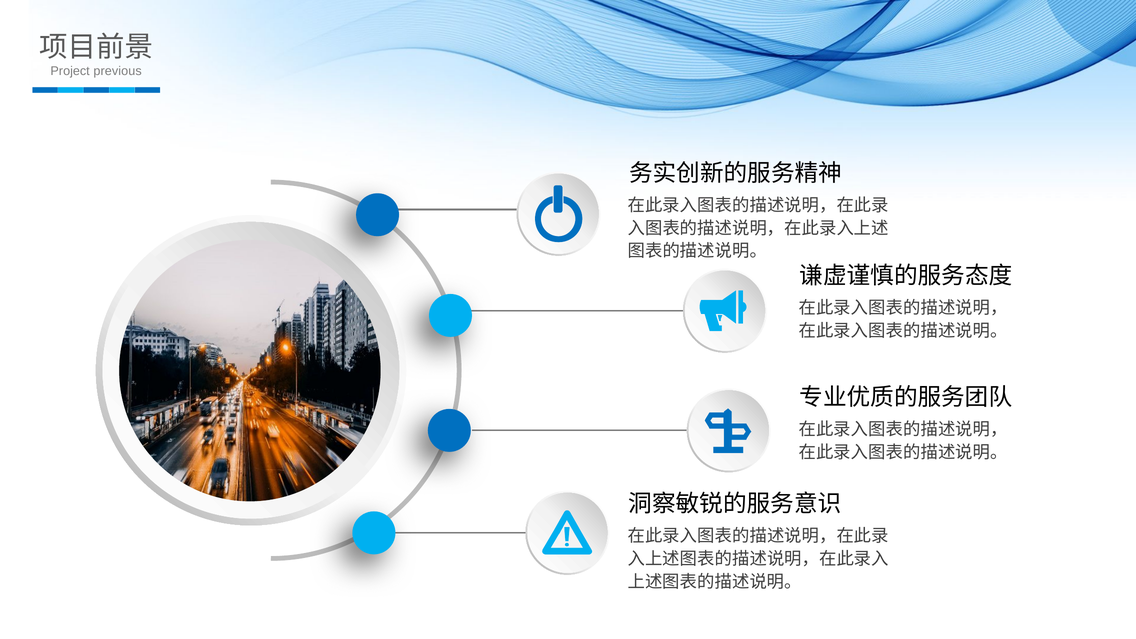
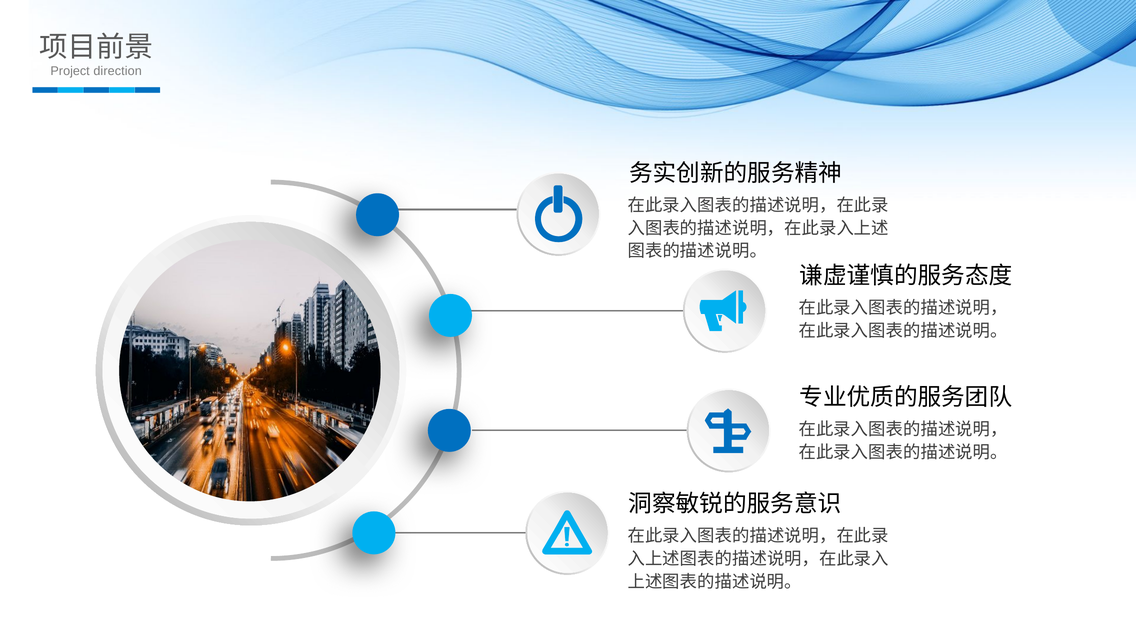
previous: previous -> direction (118, 71)
